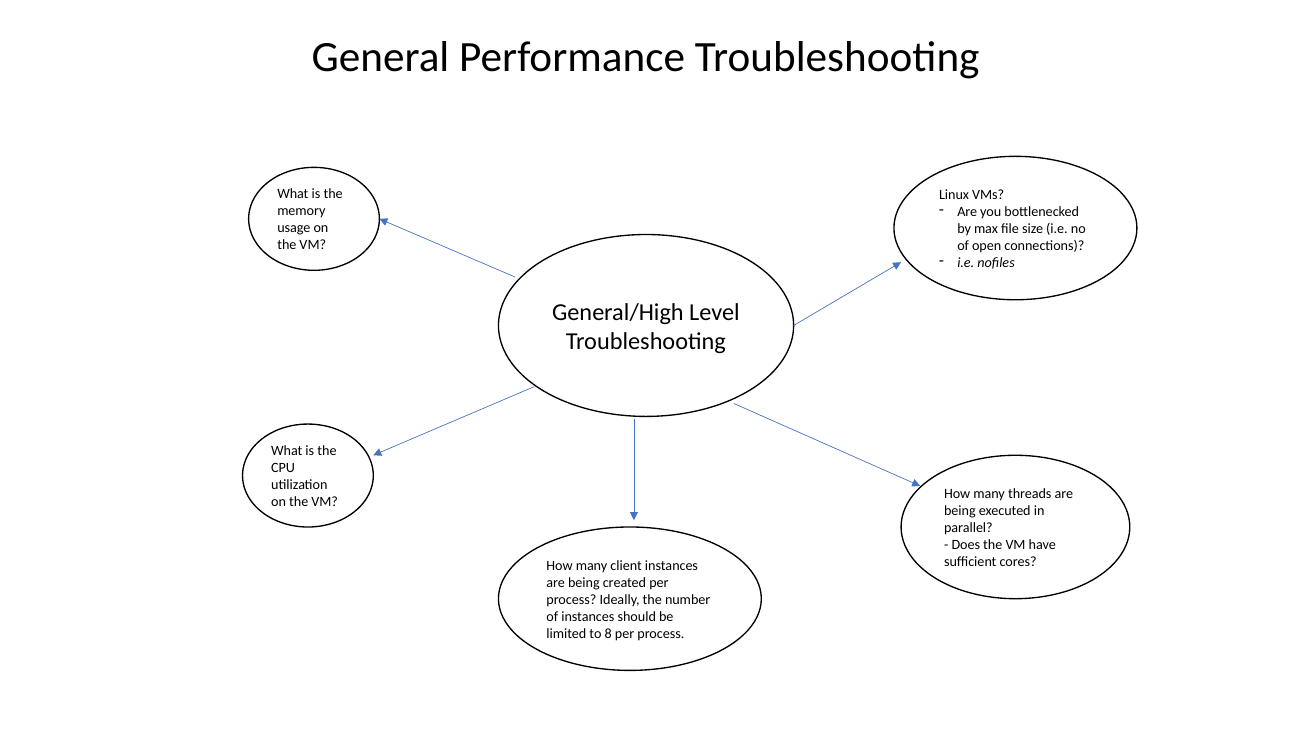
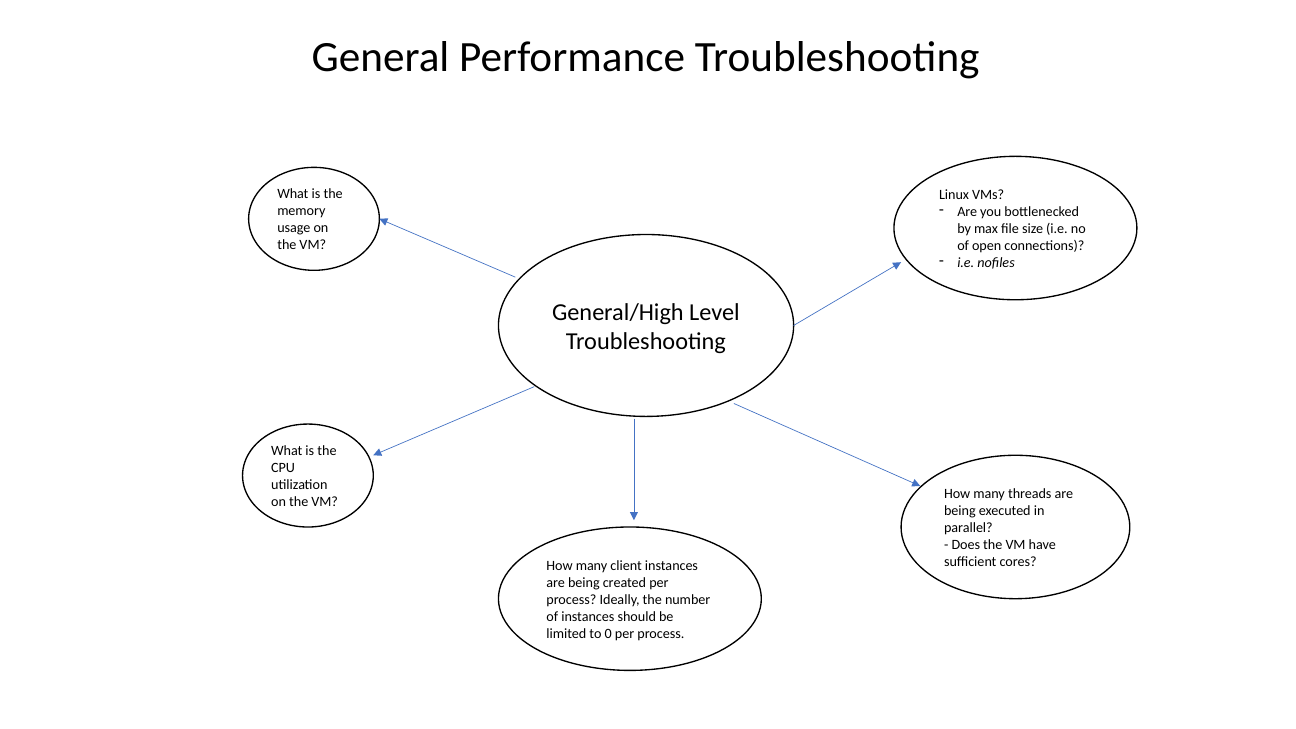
8: 8 -> 0 (608, 634)
